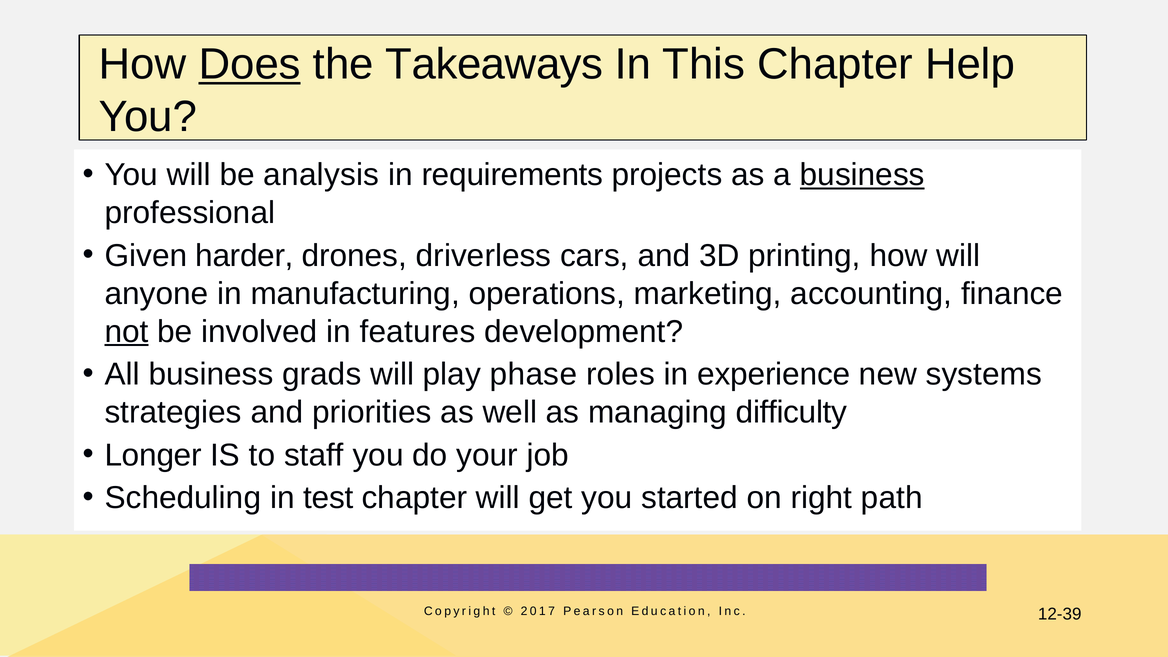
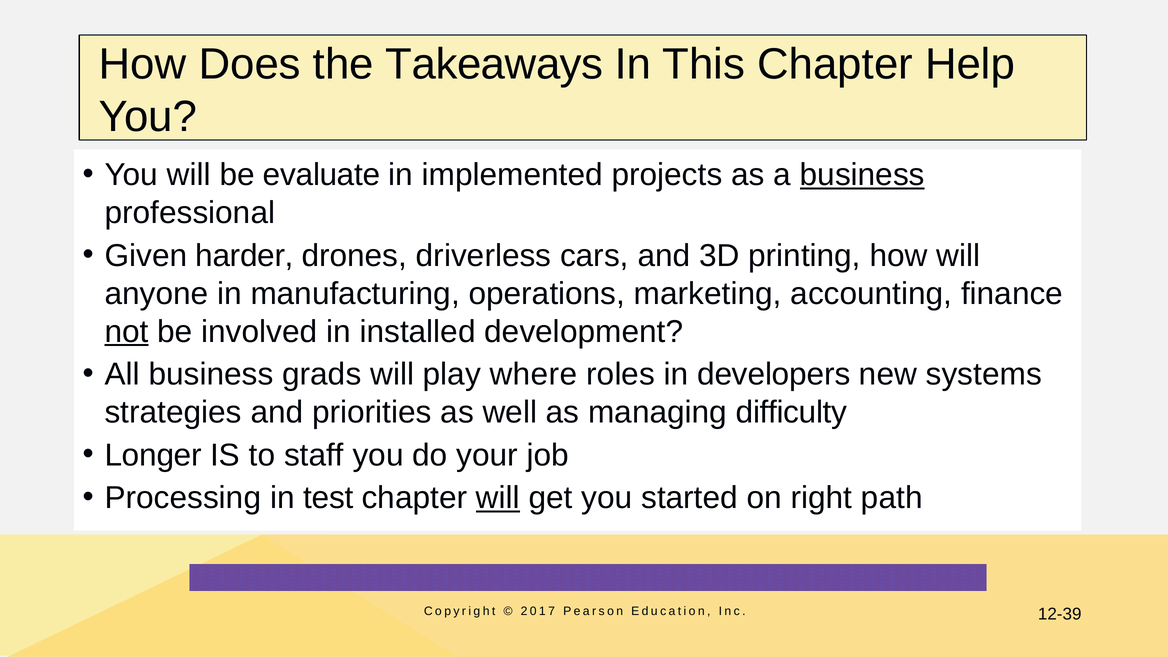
Does underline: present -> none (250, 64)
analysis: analysis -> evaluate (322, 175)
requirements: requirements -> implemented (512, 175)
features: features -> installed (418, 332)
phase: phase -> where (533, 374)
experience: experience -> developers (774, 374)
Scheduling: Scheduling -> Processing (183, 498)
will underline: none -> present (498, 498)
